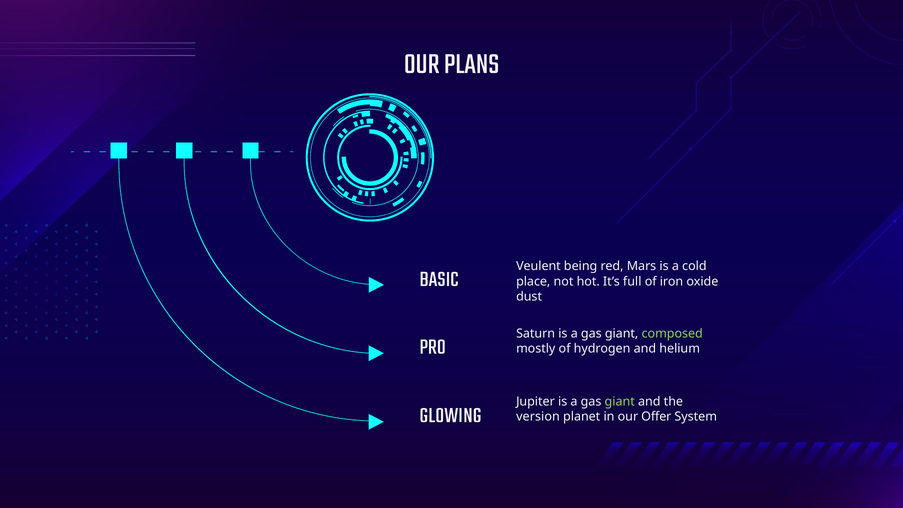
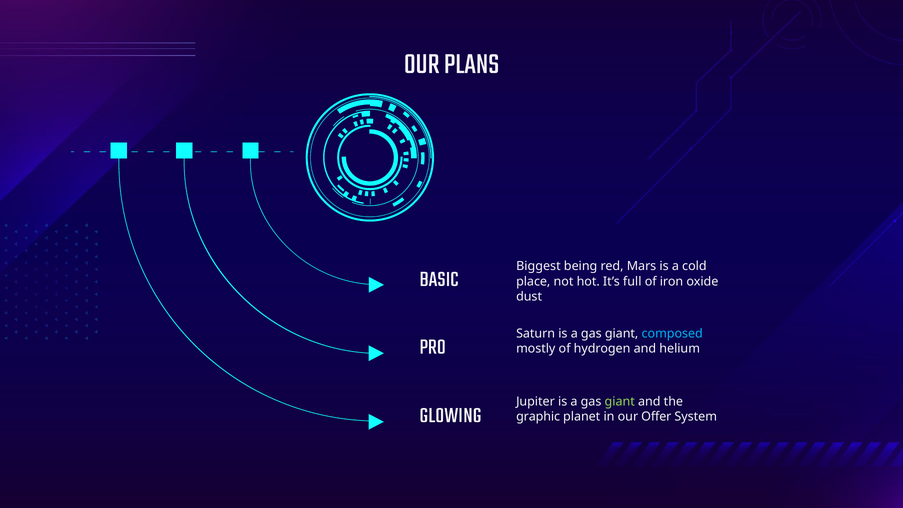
Veulent: Veulent -> Biggest (538, 266)
composed colour: light green -> light blue (672, 333)
version: version -> graphic (538, 417)
